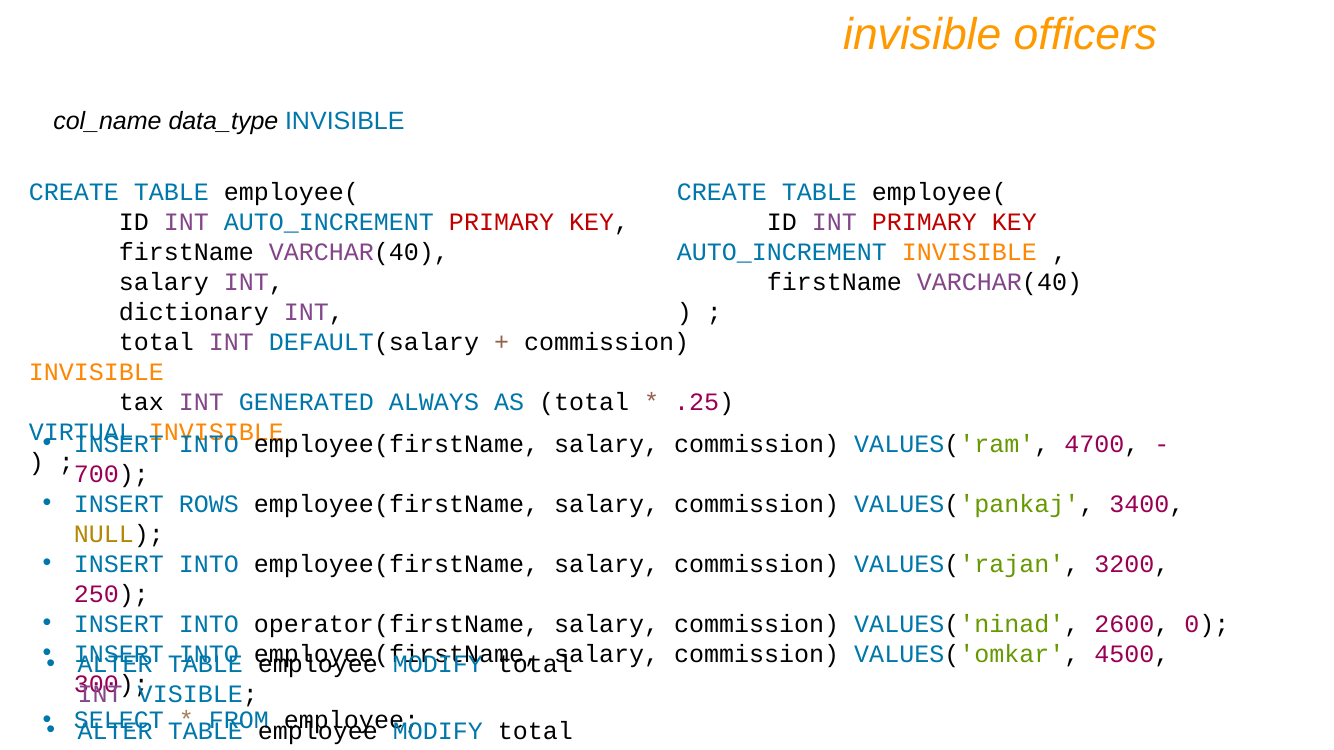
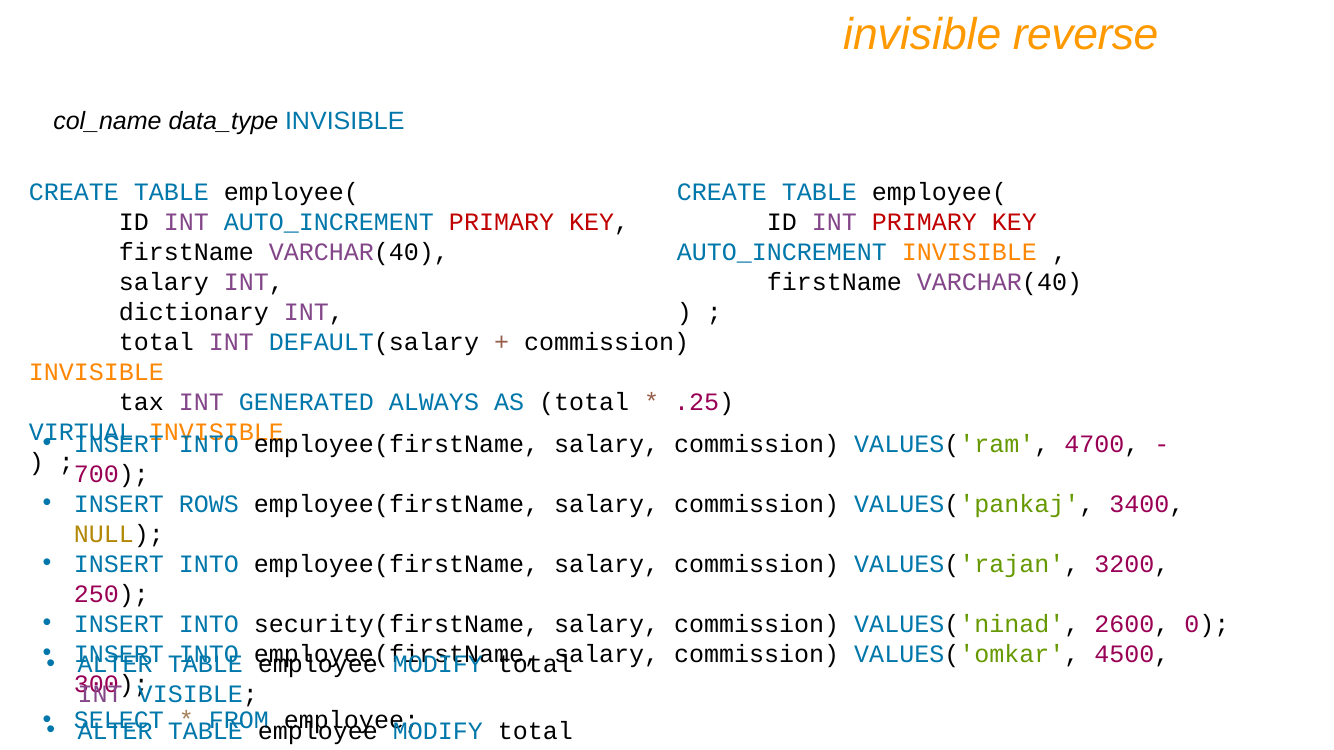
officers: officers -> reverse (1086, 35)
operator(firstName: operator(firstName -> security(firstName (397, 624)
